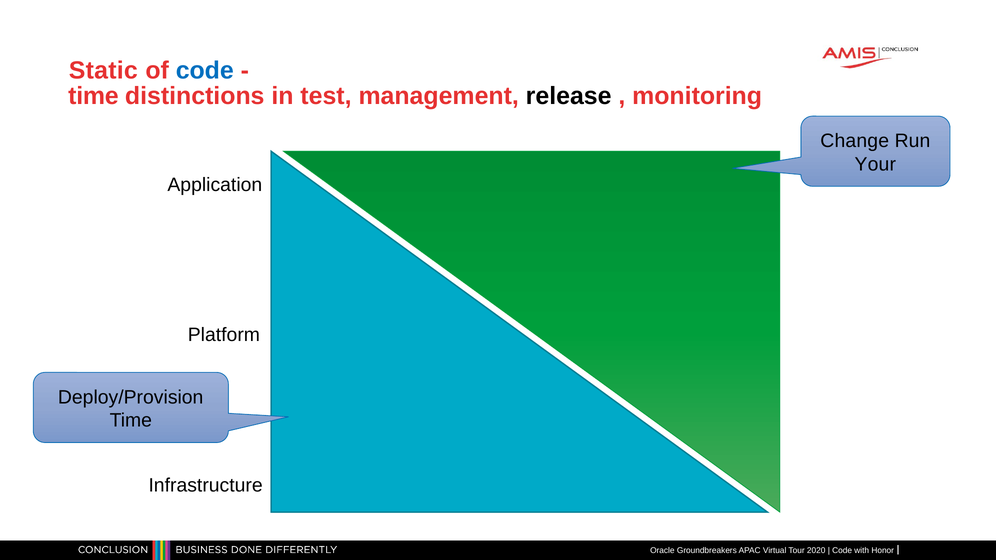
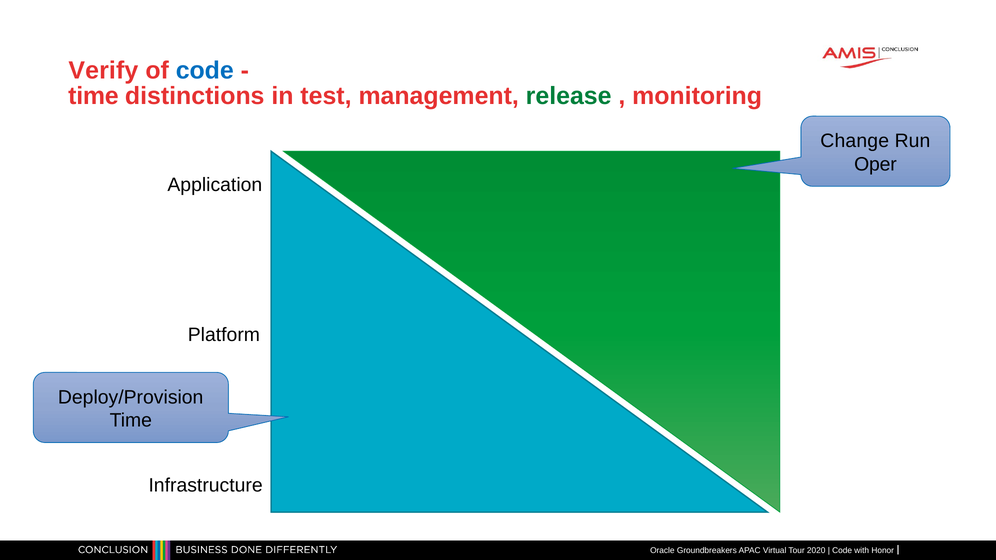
Static: Static -> Verify (103, 71)
release colour: black -> green (569, 96)
Your: Your -> Oper (875, 164)
